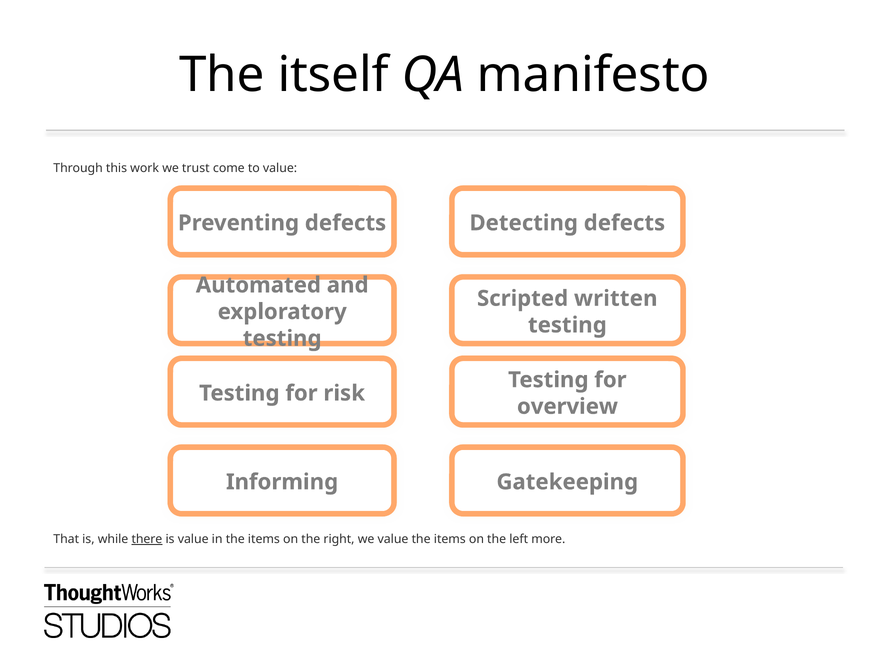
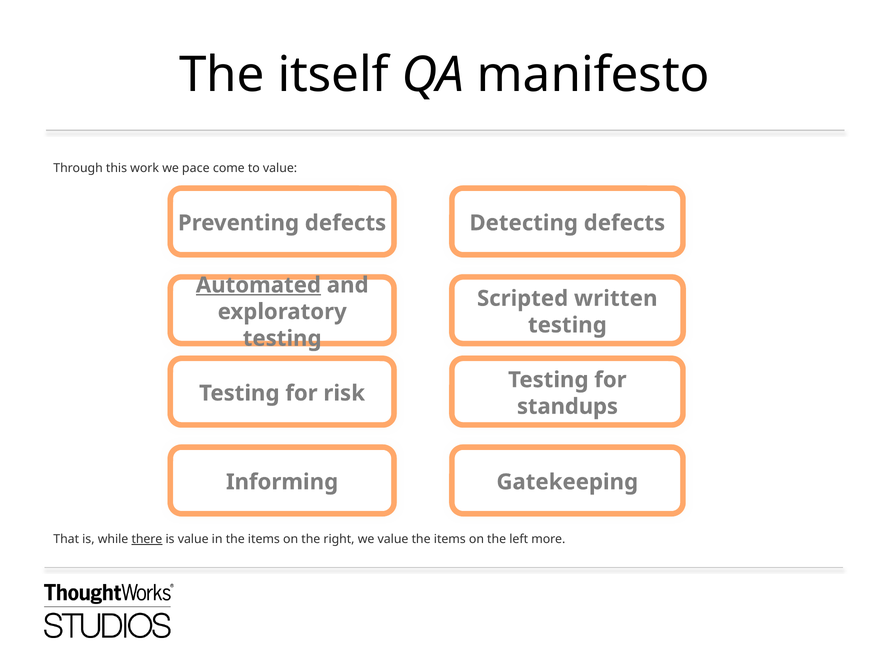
trust: trust -> pace (196, 168)
Automated underline: none -> present (258, 285)
overview: overview -> standups (567, 407)
